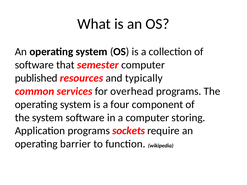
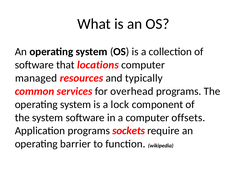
semester: semester -> locations (98, 65)
published: published -> managed (36, 78)
four: four -> lock (120, 105)
storing: storing -> offsets (188, 118)
